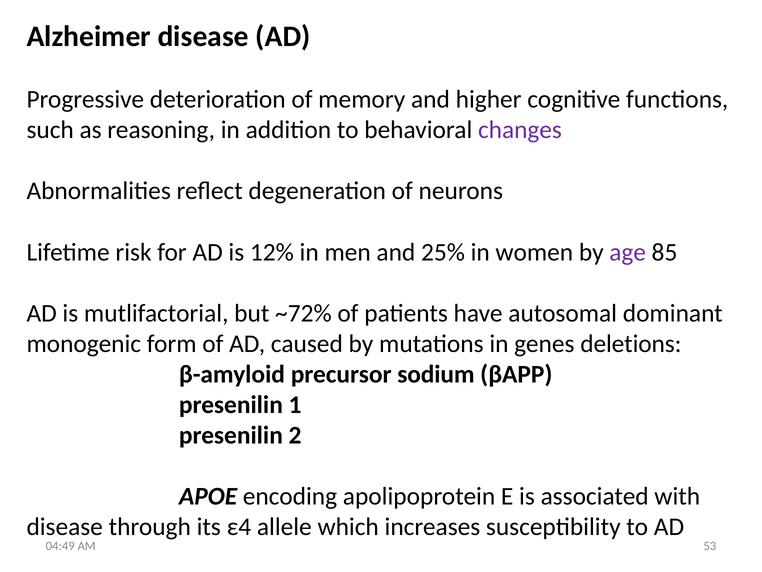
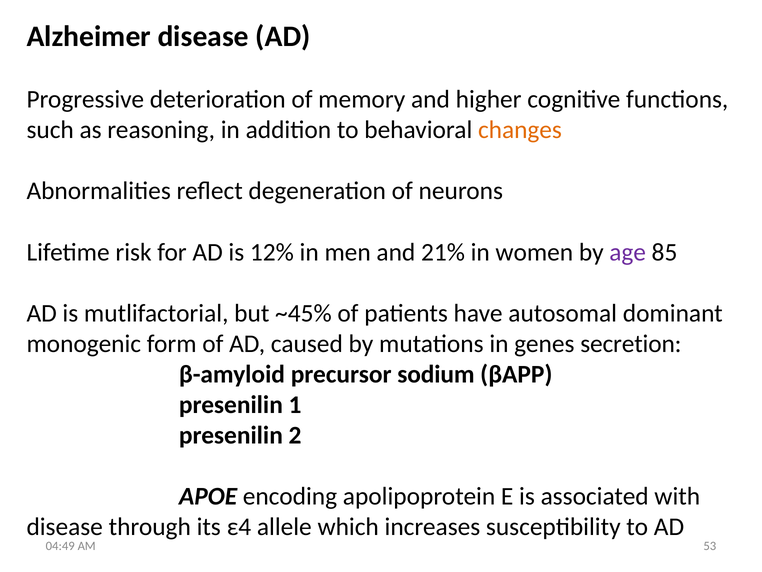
changes colour: purple -> orange (520, 130)
25%: 25% -> 21% (443, 252)
~72%: ~72% -> ~45% (303, 313)
deletions: deletions -> secretion (631, 343)
